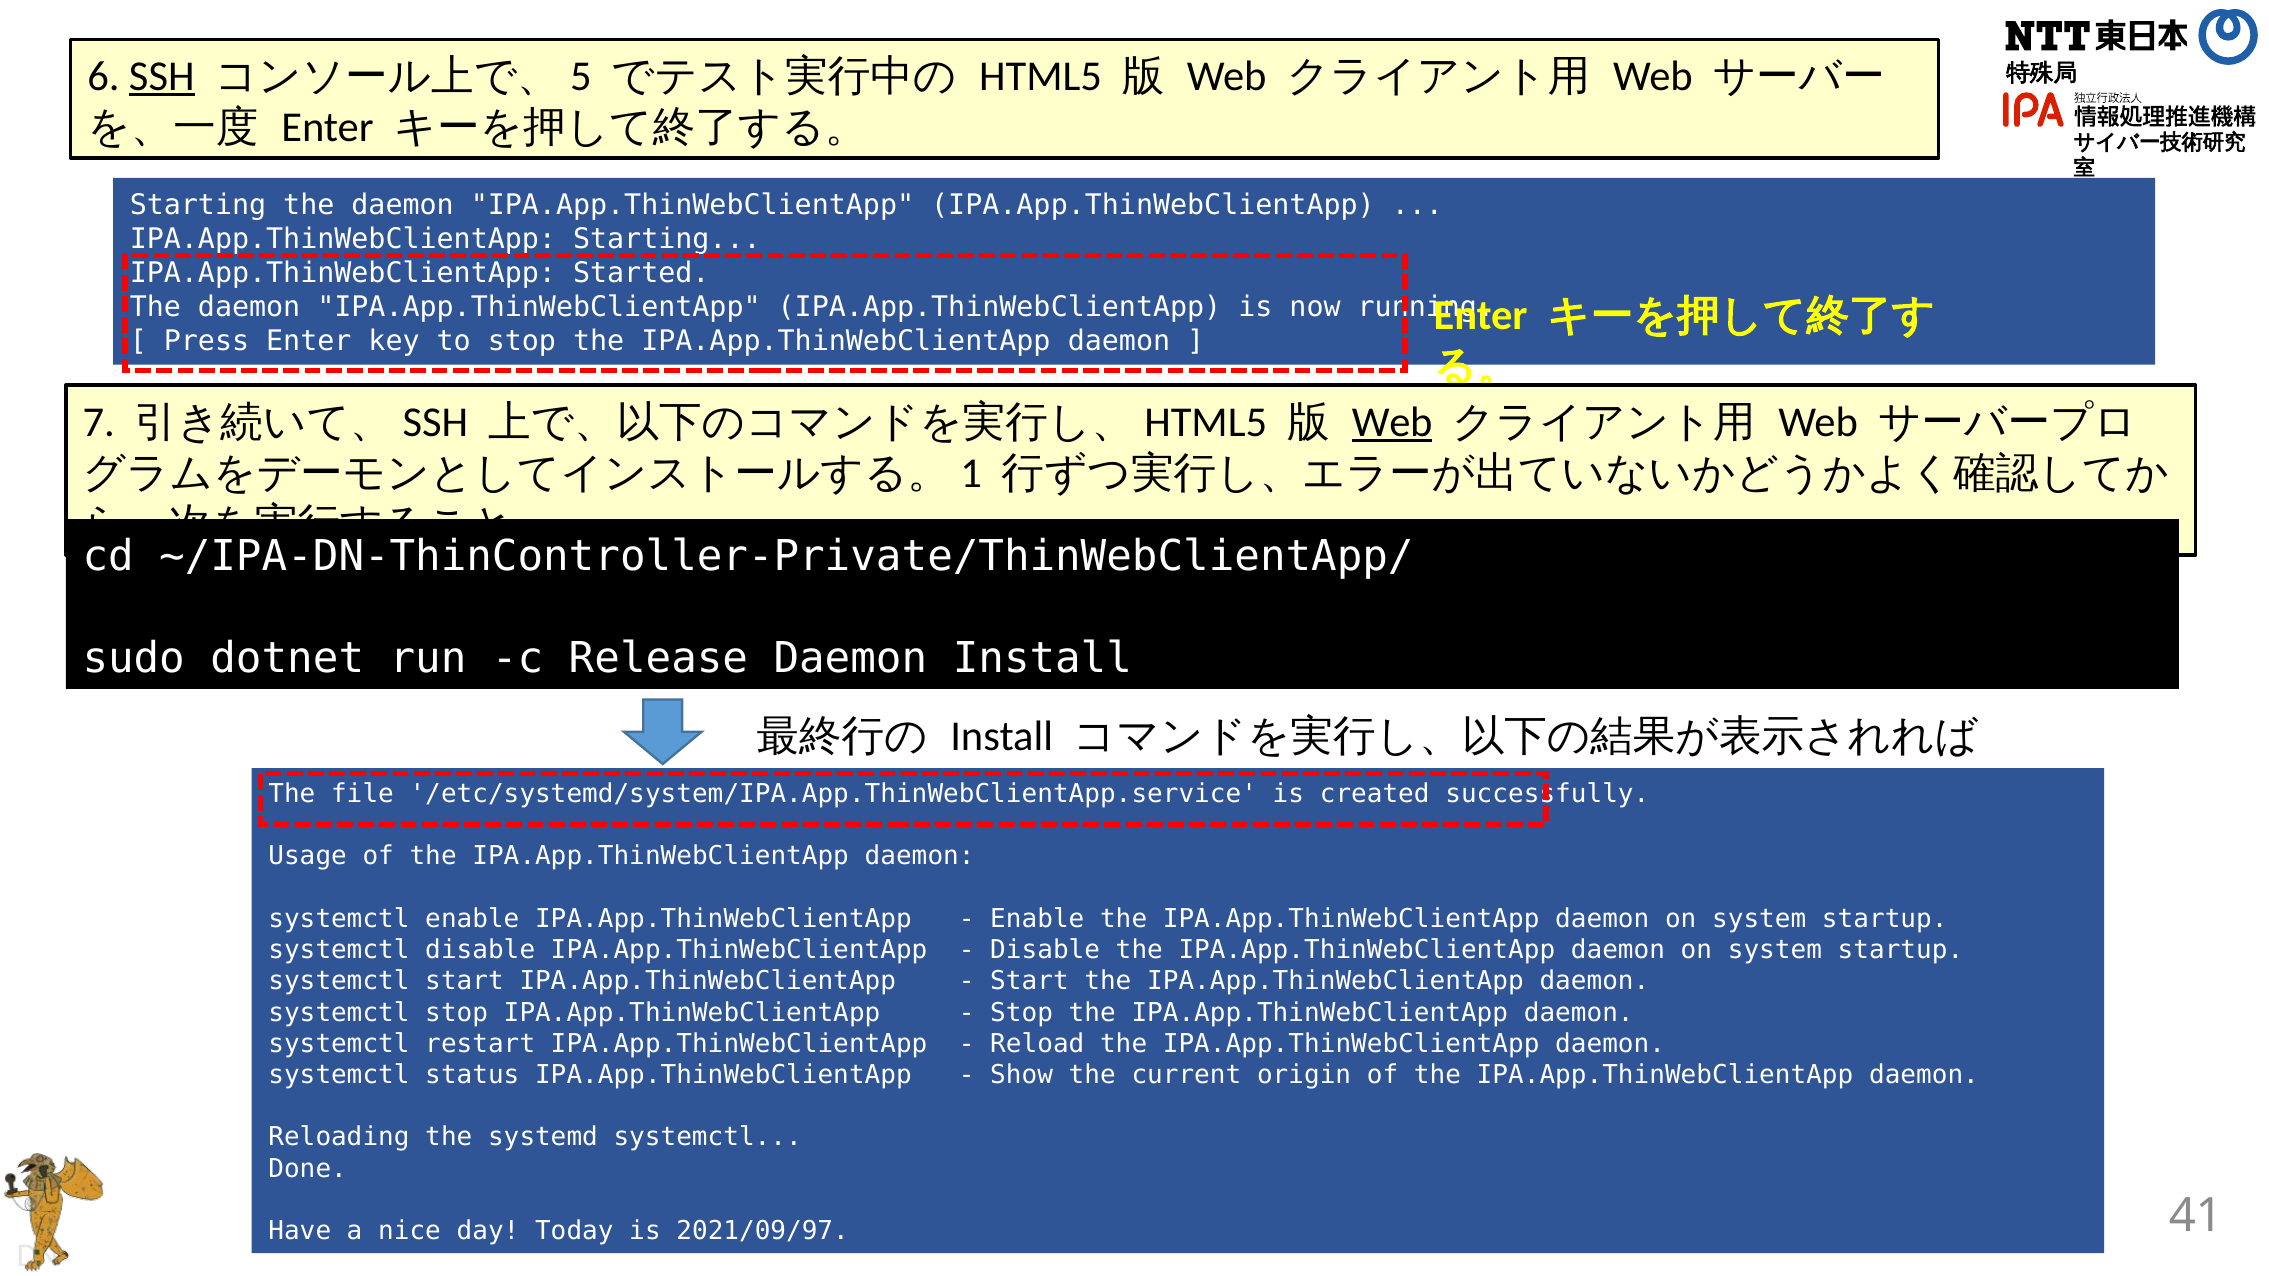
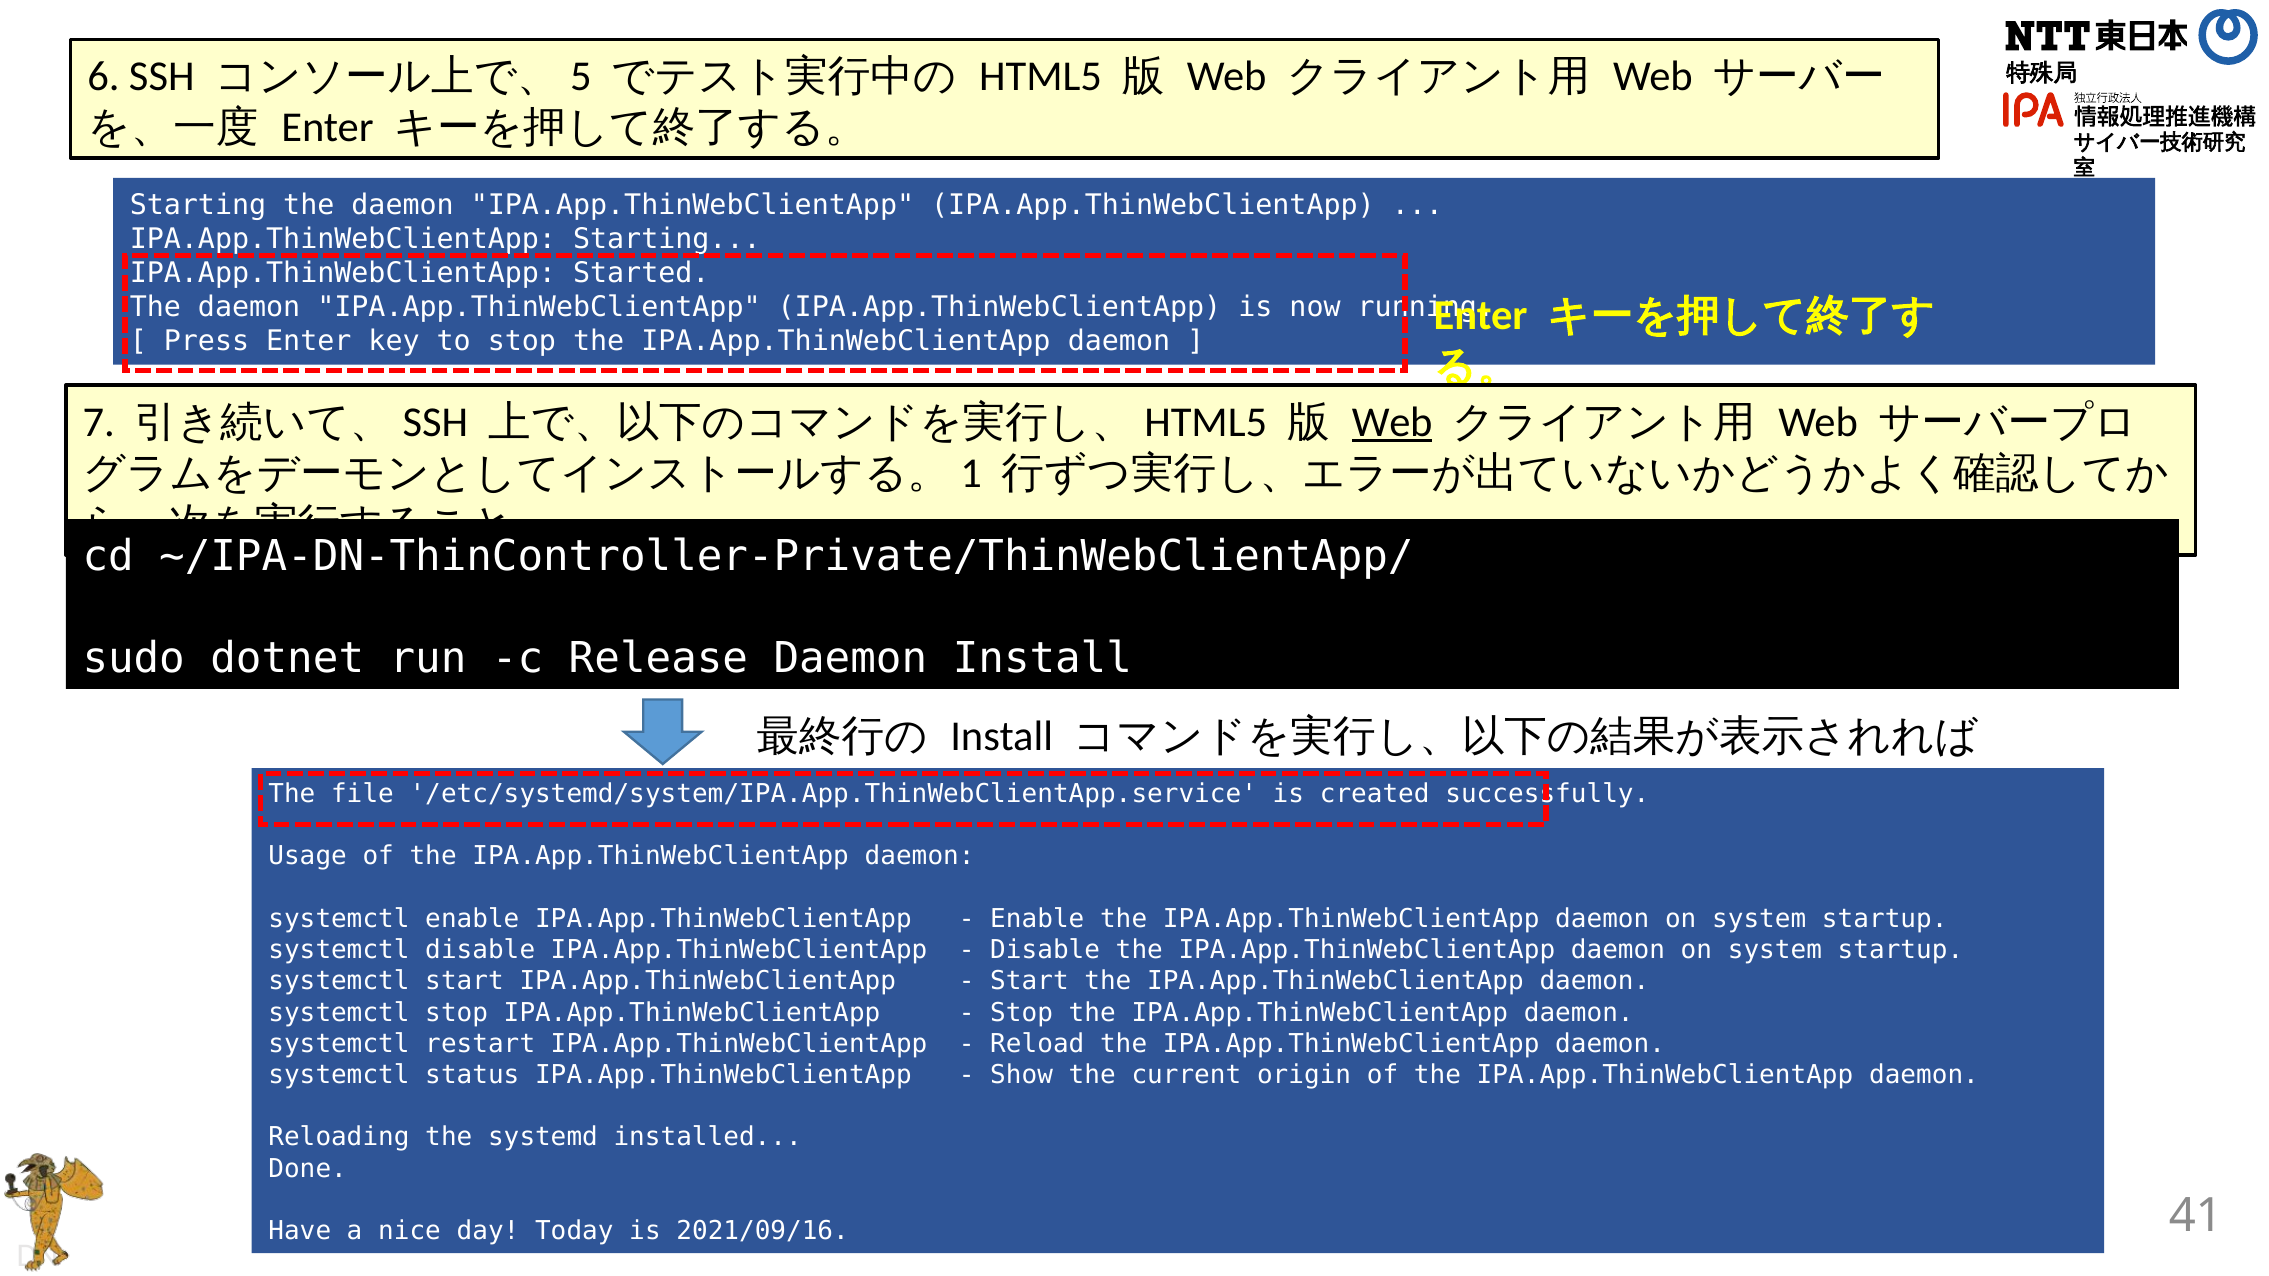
SSH underline: present -> none (162, 76)
systemd systemctl: systemctl -> installed (708, 1138)
2021/09/97: 2021/09/97 -> 2021/09/16 (763, 1231)
